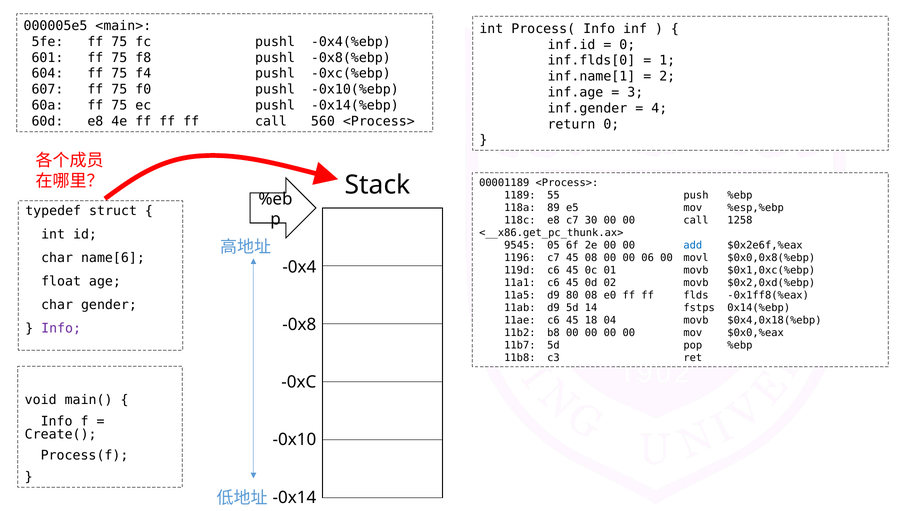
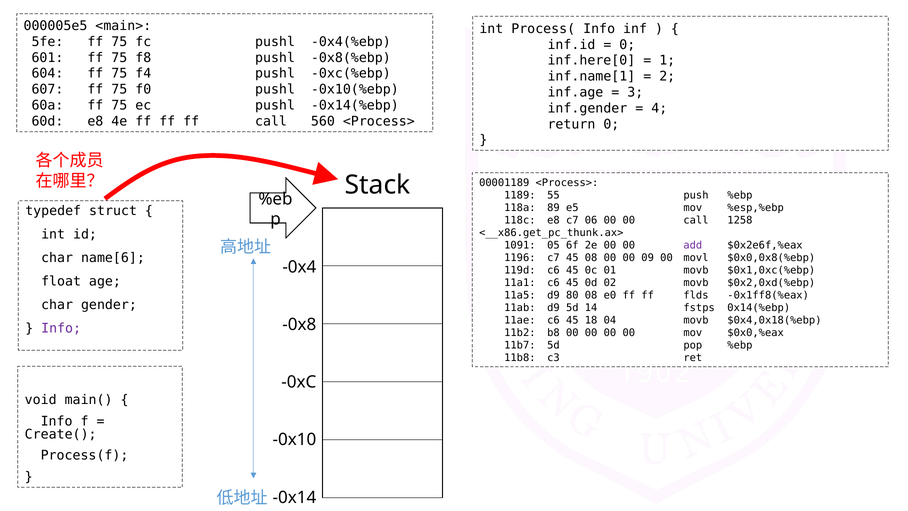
inf.flds[0: inf.flds[0 -> inf.here[0 (591, 61)
30: 30 -> 06 (591, 220)
9545: 9545 -> 1091 (520, 245)
add colour: blue -> purple (693, 245)
06: 06 -> 09 (648, 258)
